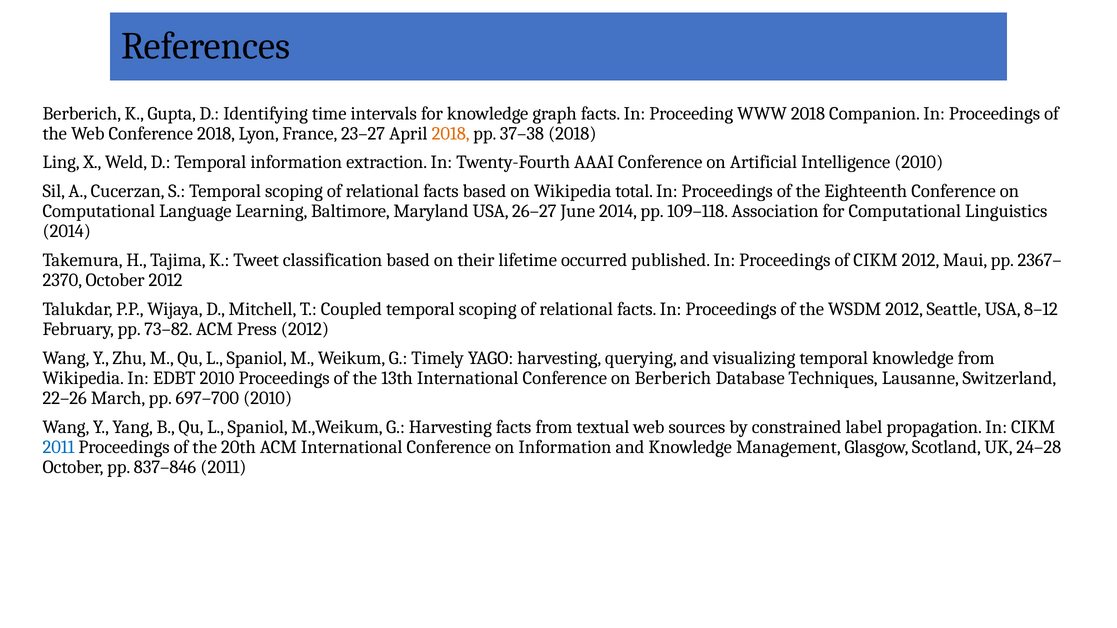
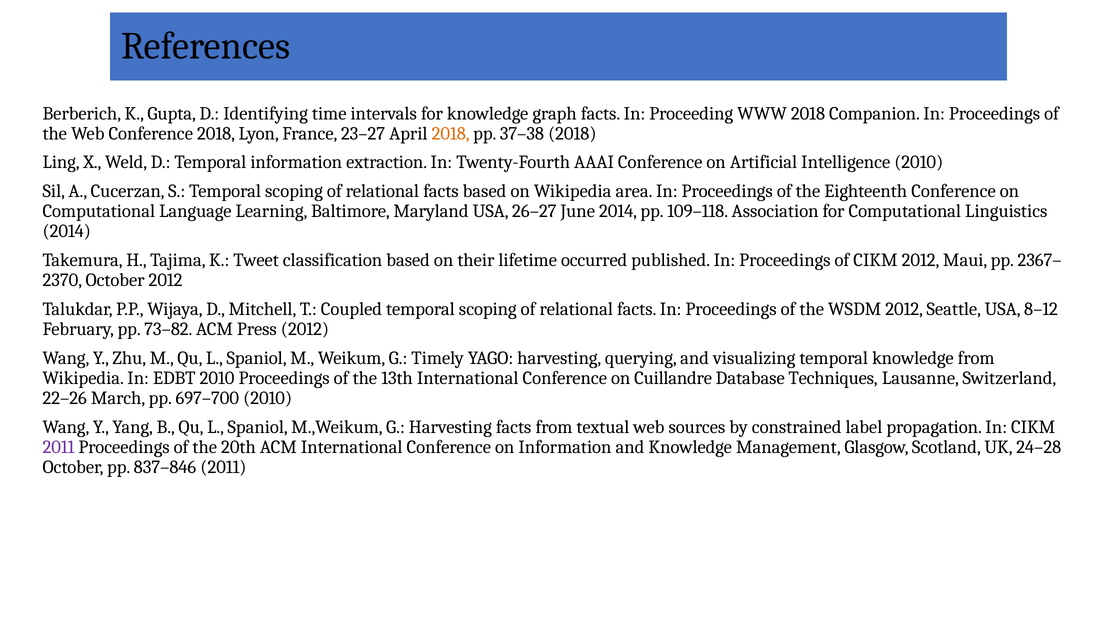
total: total -> area (634, 191)
on Berberich: Berberich -> Cuillandre (673, 378)
2011 colour: blue -> purple (58, 447)
